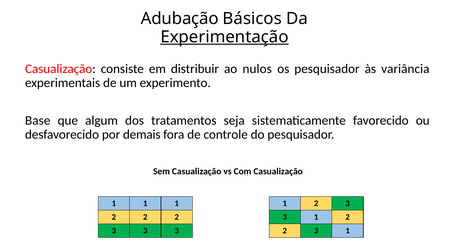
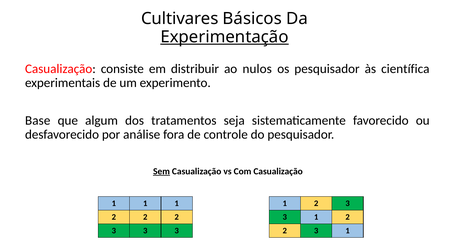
Adubação: Adubação -> Cultivares (180, 19)
variância: variância -> científica (405, 69)
demais: demais -> análise (142, 135)
Sem underline: none -> present (162, 172)
